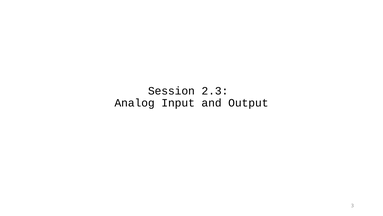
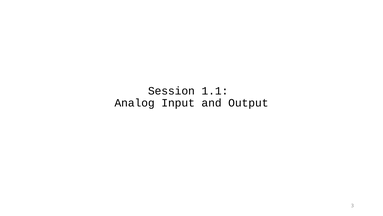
2.3: 2.3 -> 1.1 (215, 91)
